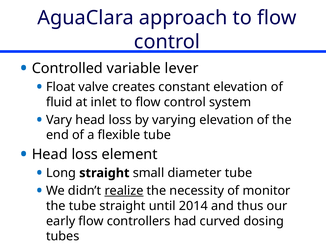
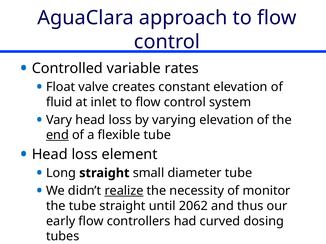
lever: lever -> rates (182, 68)
end underline: none -> present (57, 135)
2014: 2014 -> 2062 (193, 206)
